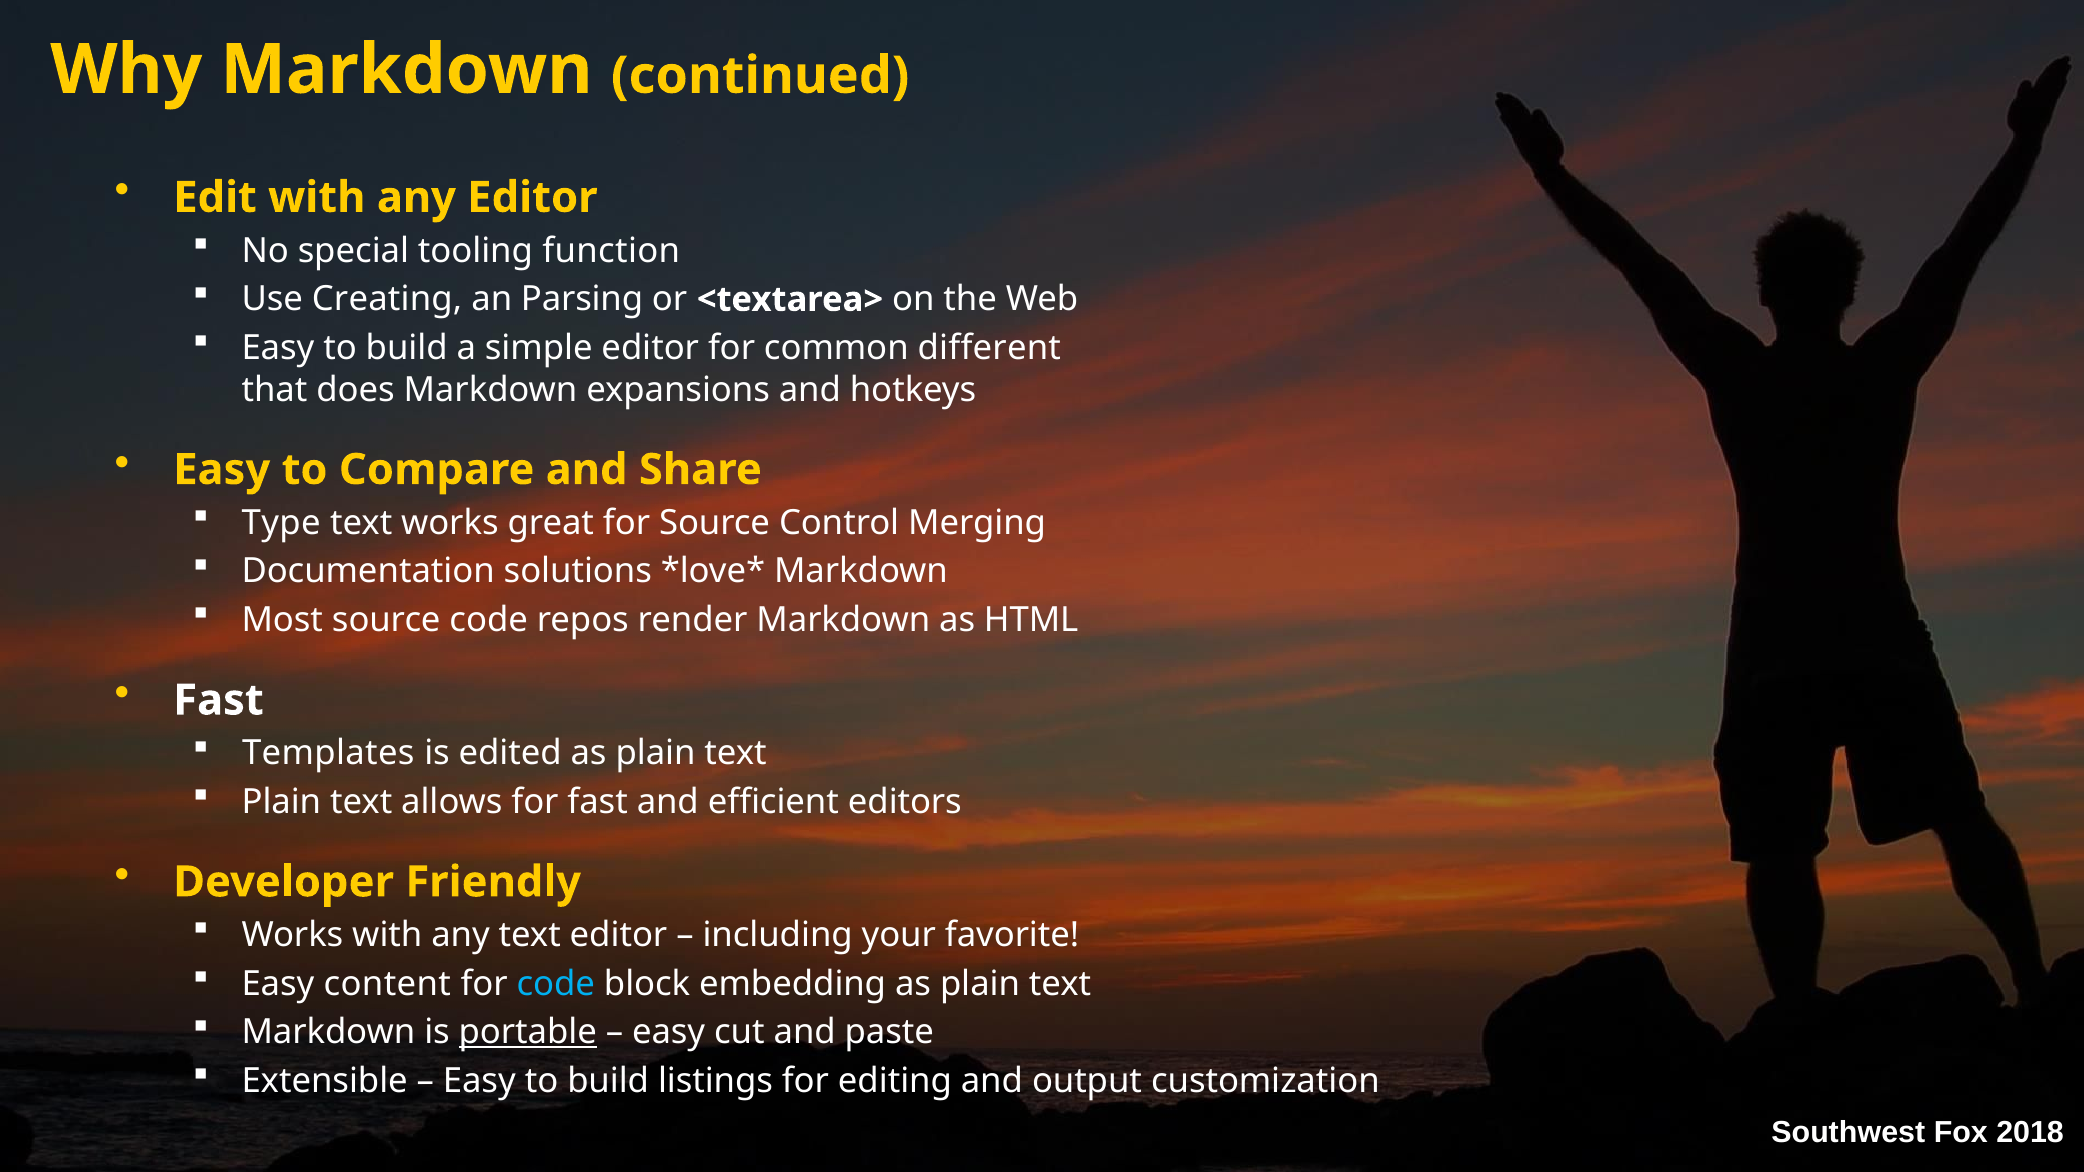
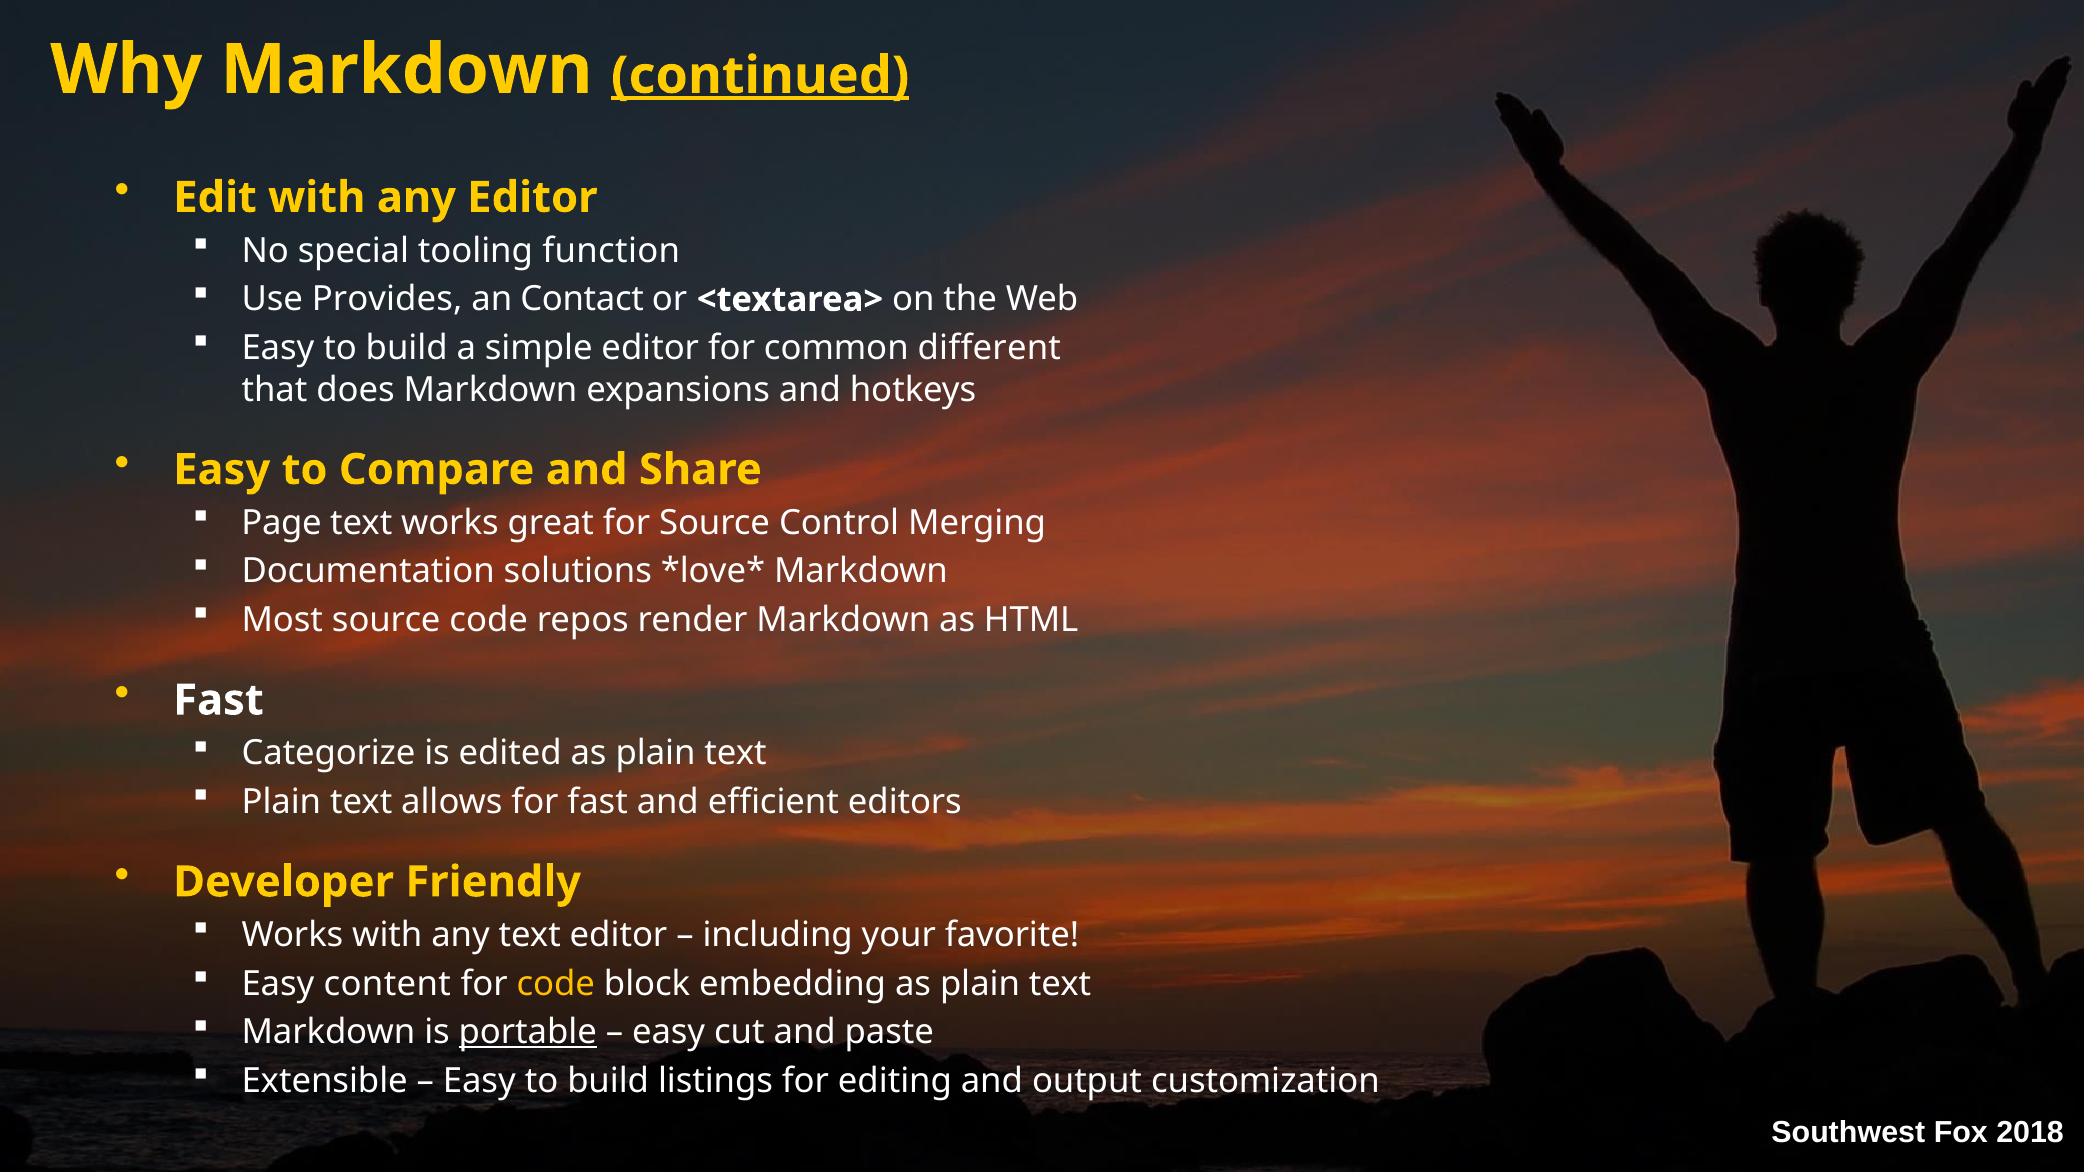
continued underline: none -> present (760, 76)
Creating: Creating -> Provides (387, 299)
Parsing: Parsing -> Contact (582, 299)
Type: Type -> Page (282, 523)
Templates: Templates -> Categorize (329, 754)
code colour: light blue -> yellow (556, 984)
